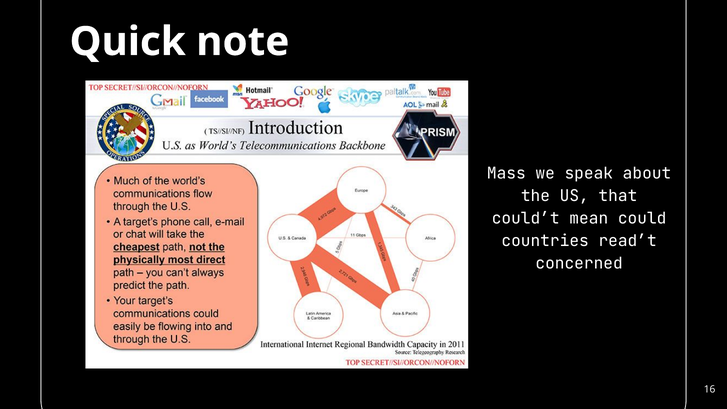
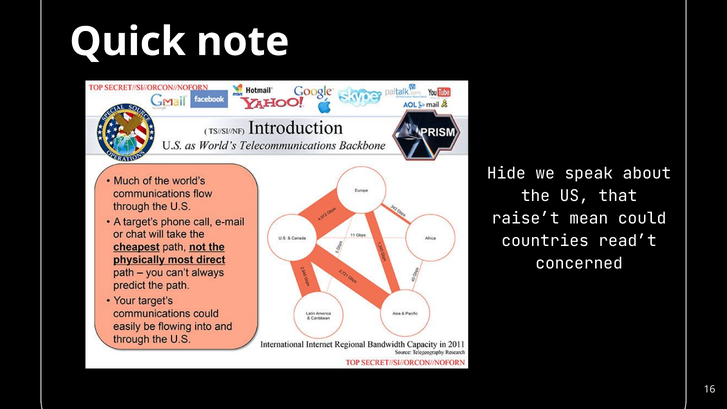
Mass: Mass -> Hide (506, 173)
could’t: could’t -> raise’t (526, 218)
